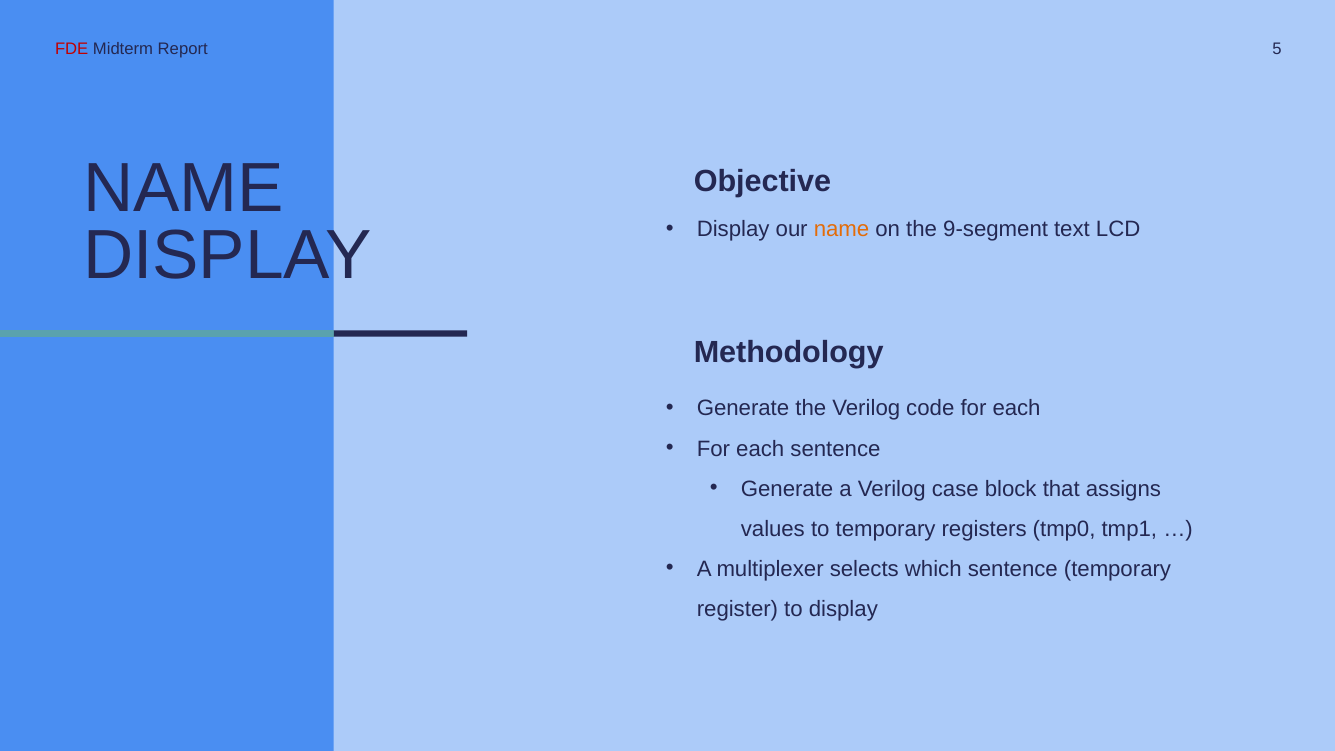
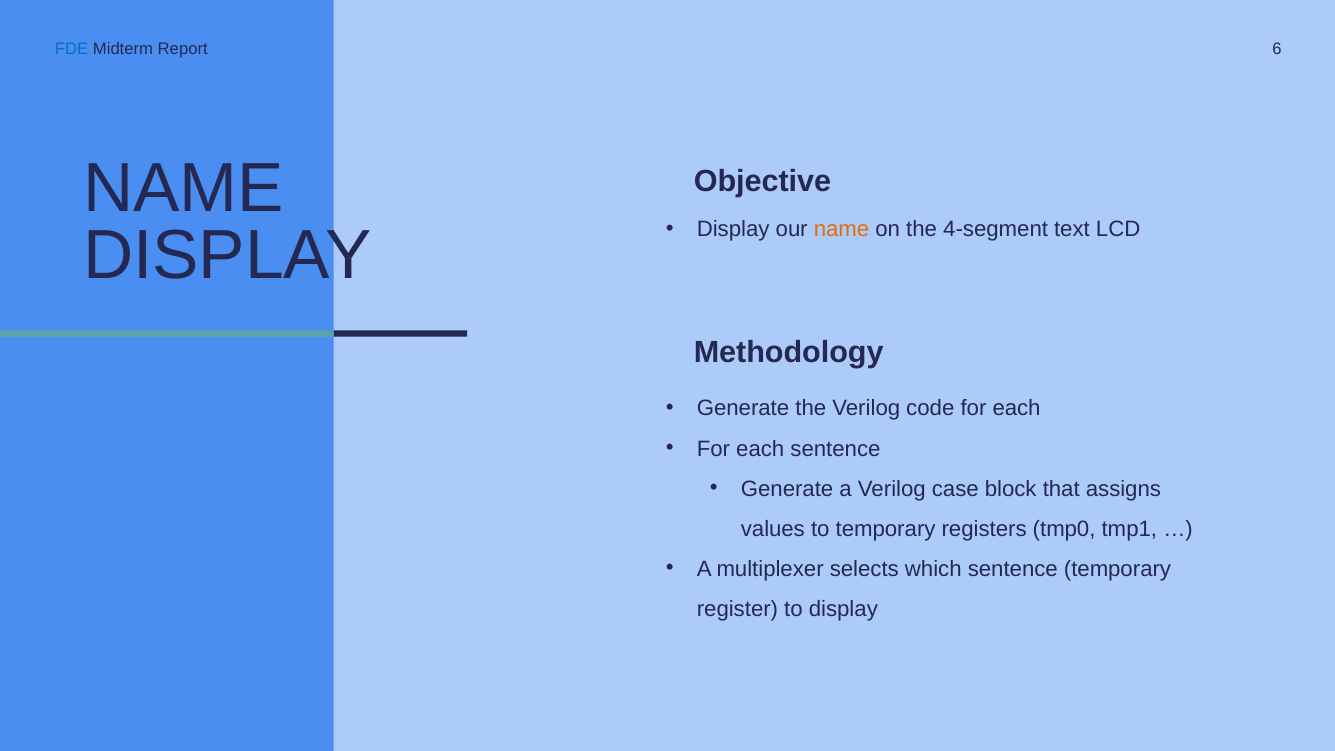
FDE colour: red -> blue (72, 49)
5: 5 -> 6 (1277, 49)
9-segment: 9-segment -> 4-segment (996, 229)
